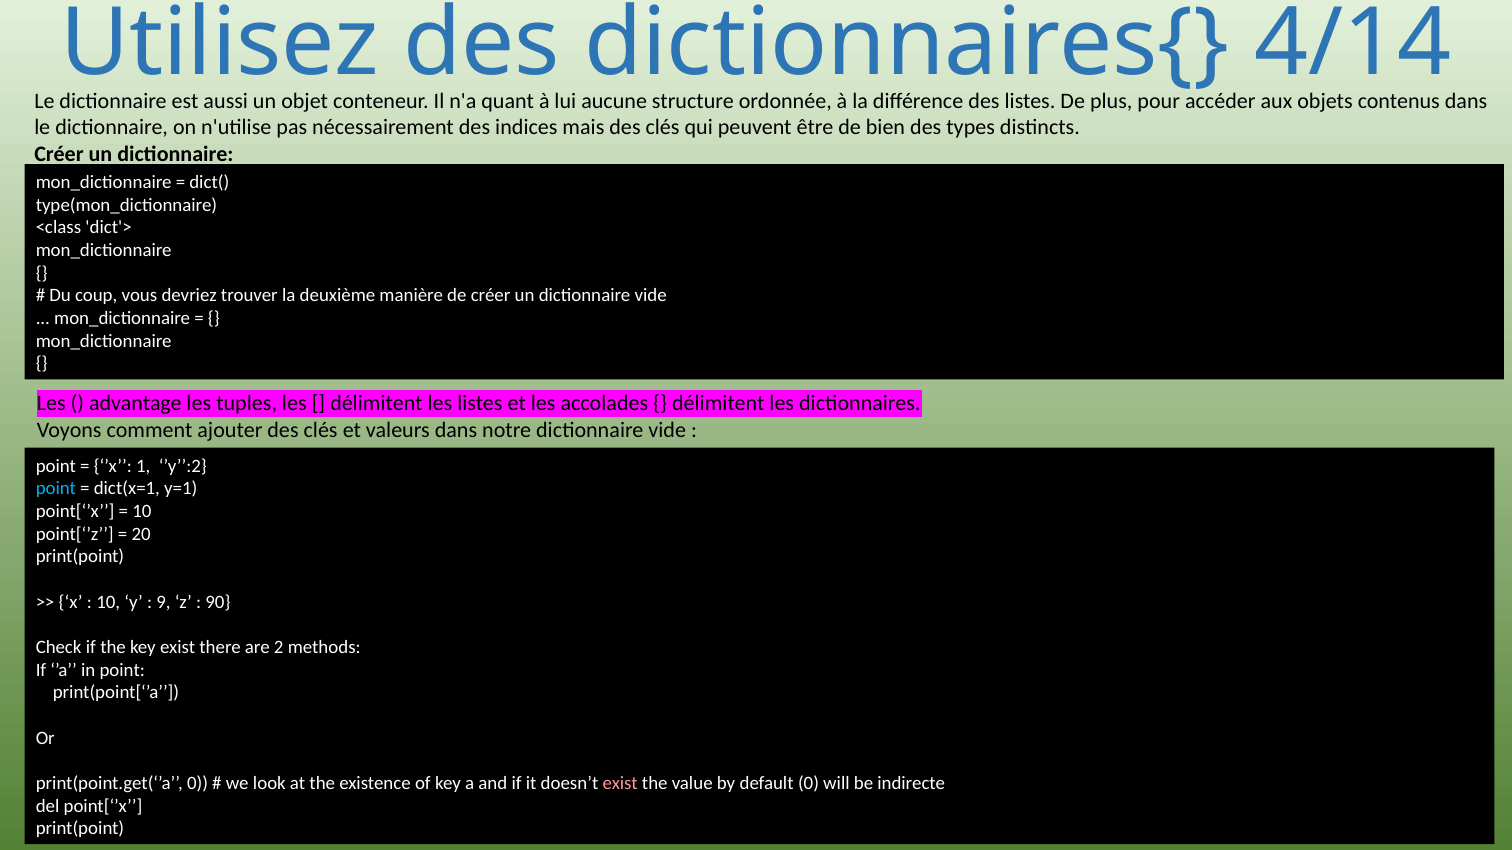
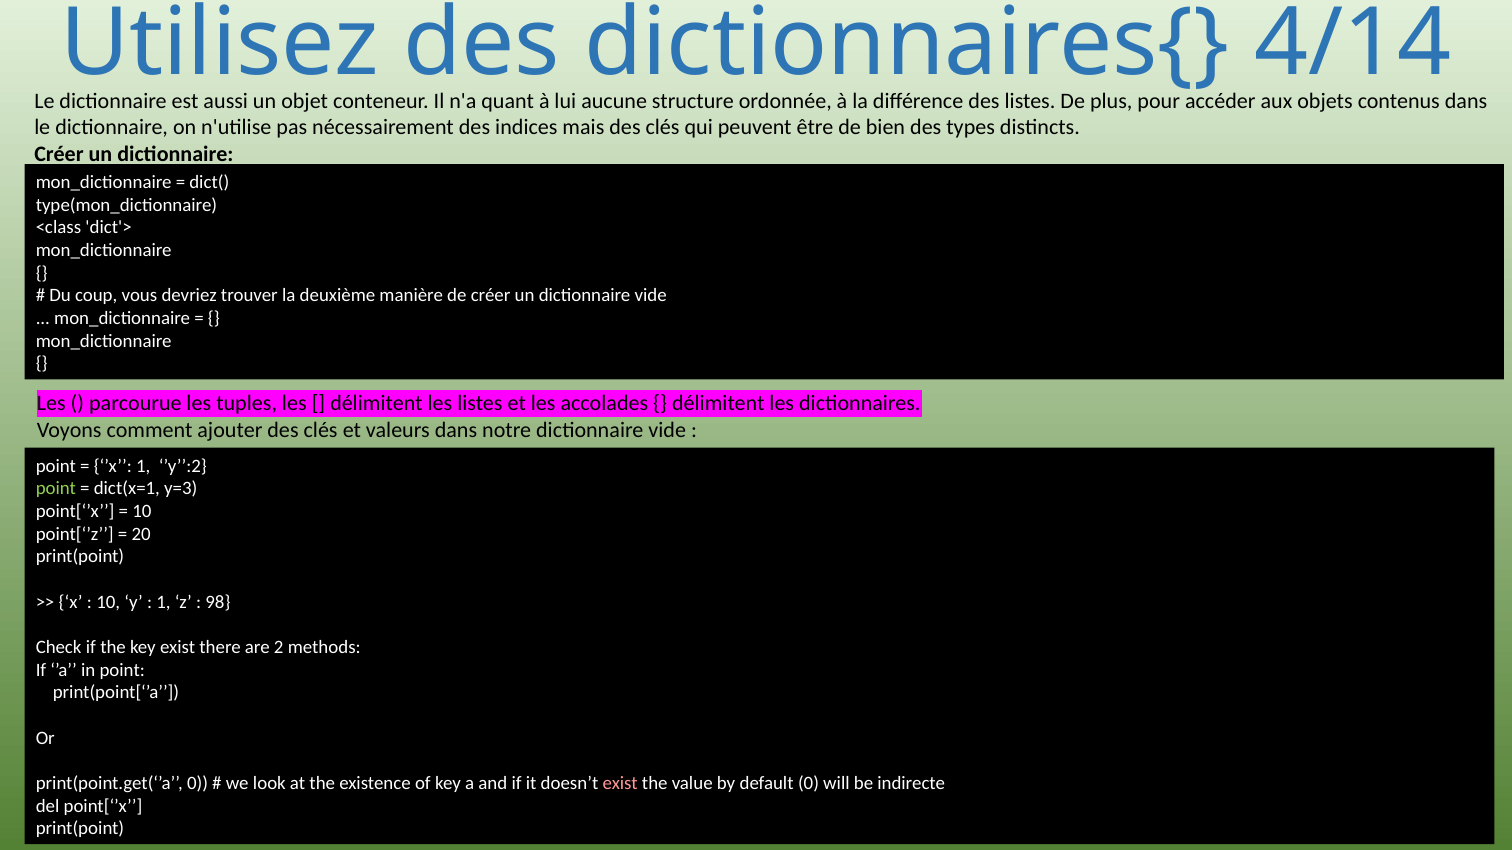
advantage: advantage -> parcourue (135, 404)
point colour: light blue -> light green (56, 489)
y=1: y=1 -> y=3 (181, 489)
9: 9 -> 1 (163, 602)
90: 90 -> 98 (218, 602)
